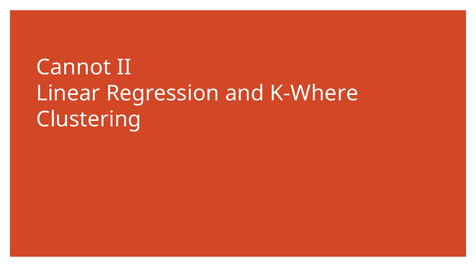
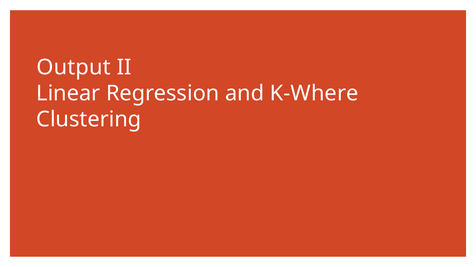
Cannot: Cannot -> Output (74, 67)
